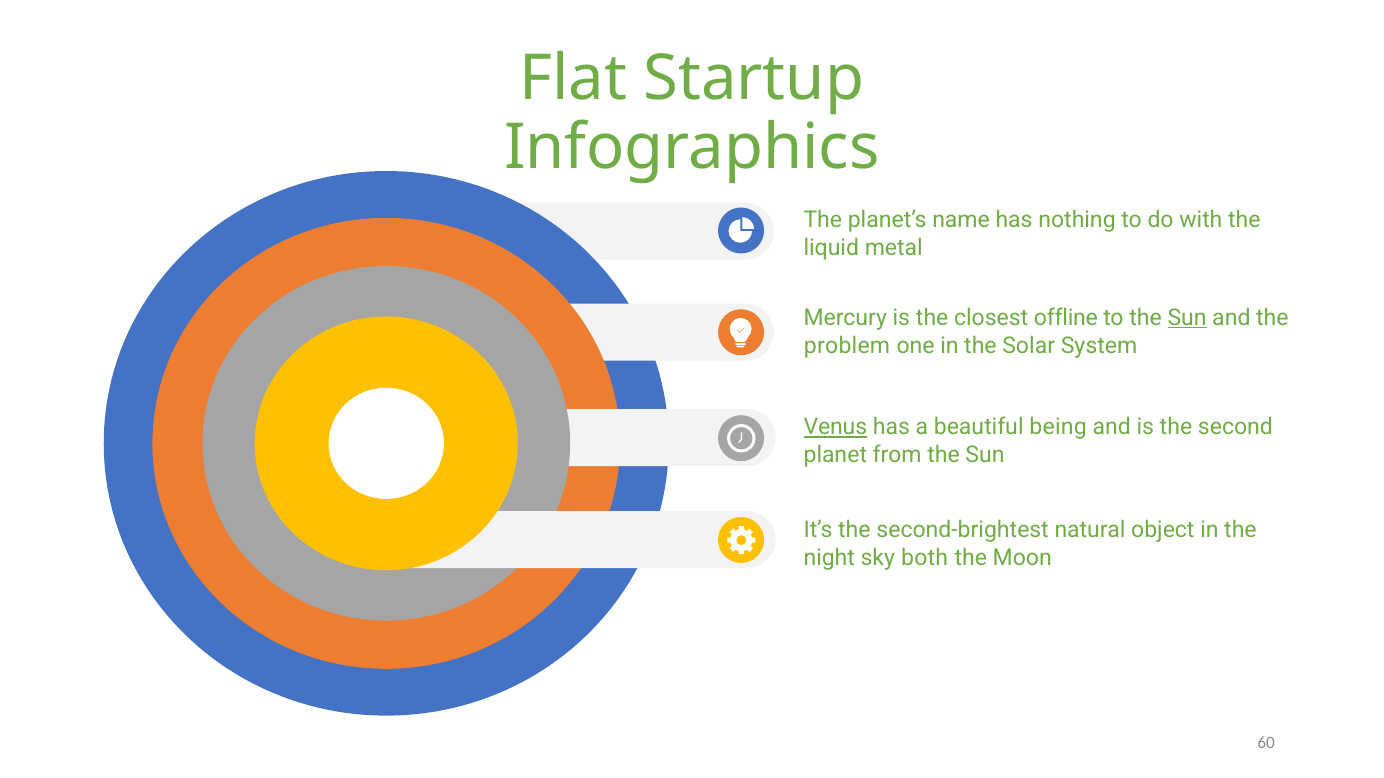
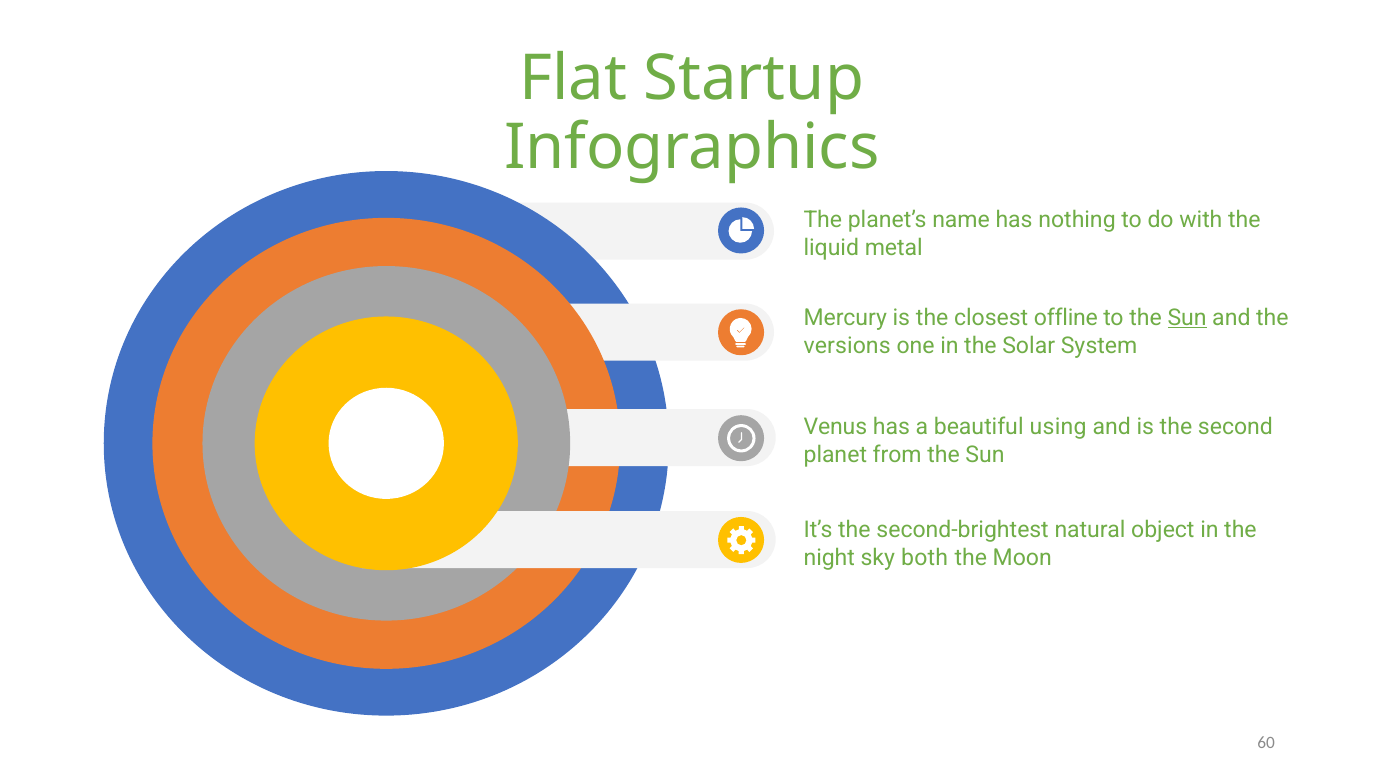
problem: problem -> versions (847, 346)
Venus underline: present -> none (835, 427)
being: being -> using (1058, 427)
